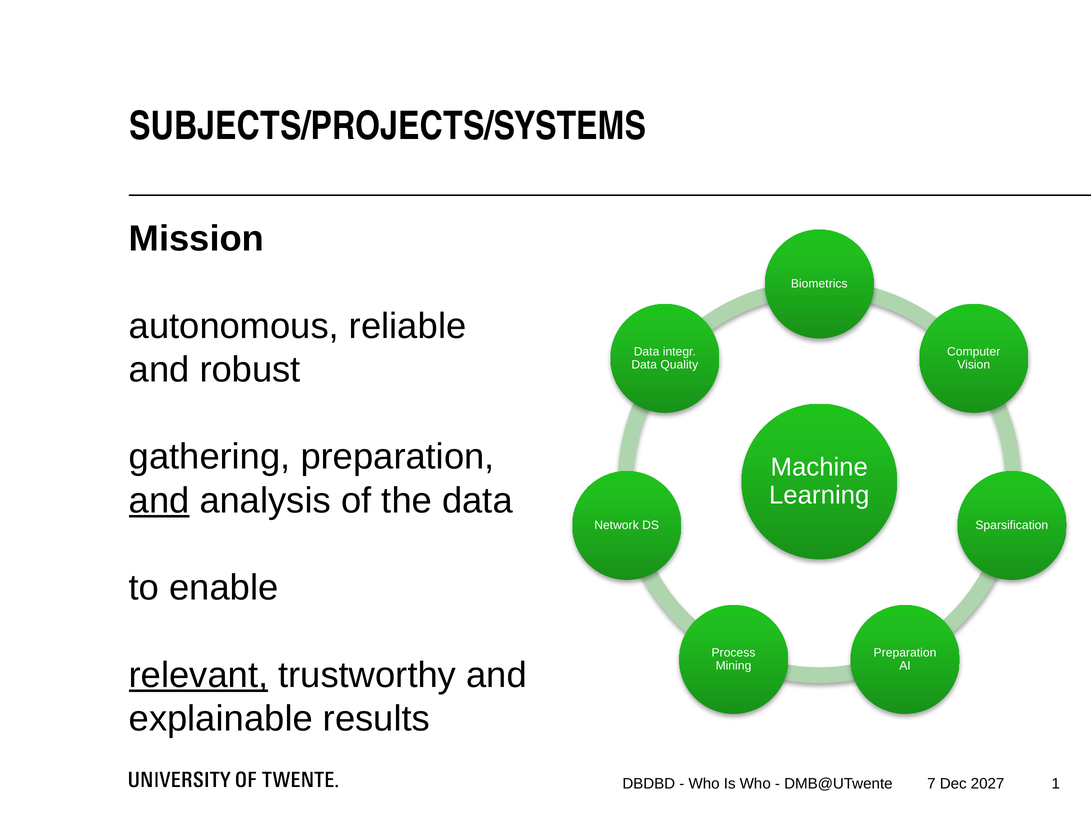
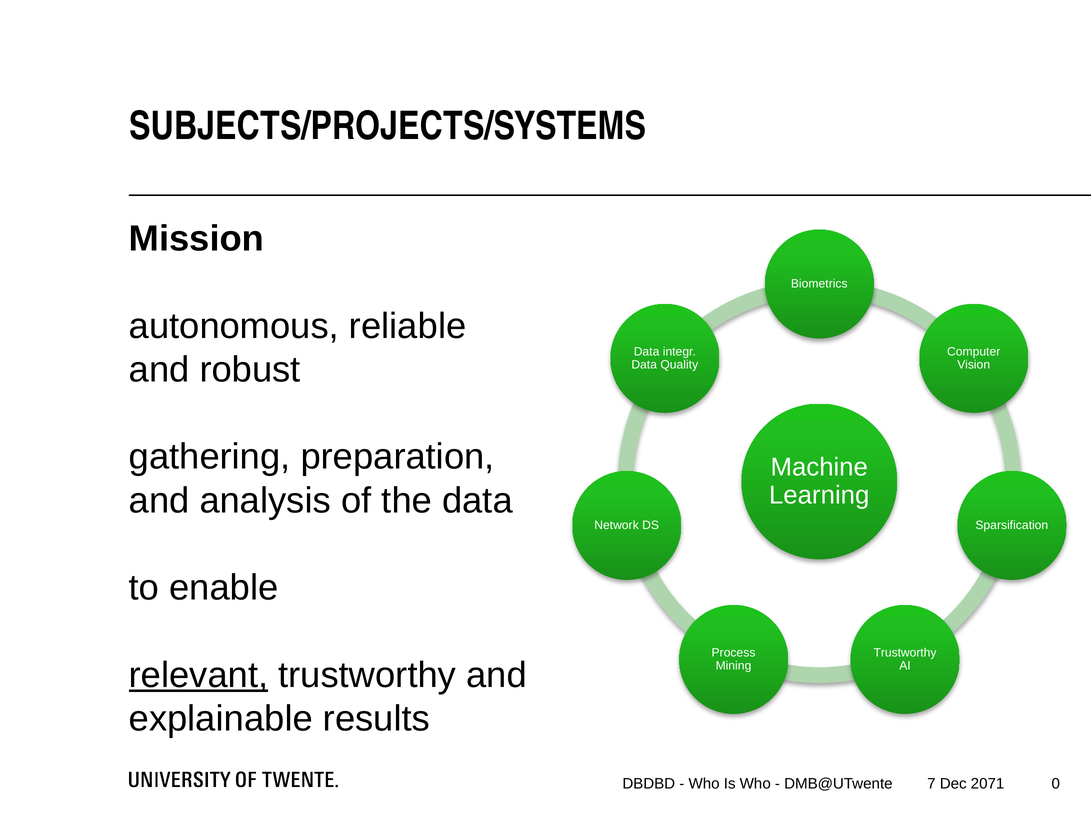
and underline: present -> none (159, 501)
Preparation: Preparation -> Trustworthy (905, 653)
2027: 2027 -> 2071 (988, 784)
1: 1 -> 0 (1056, 784)
